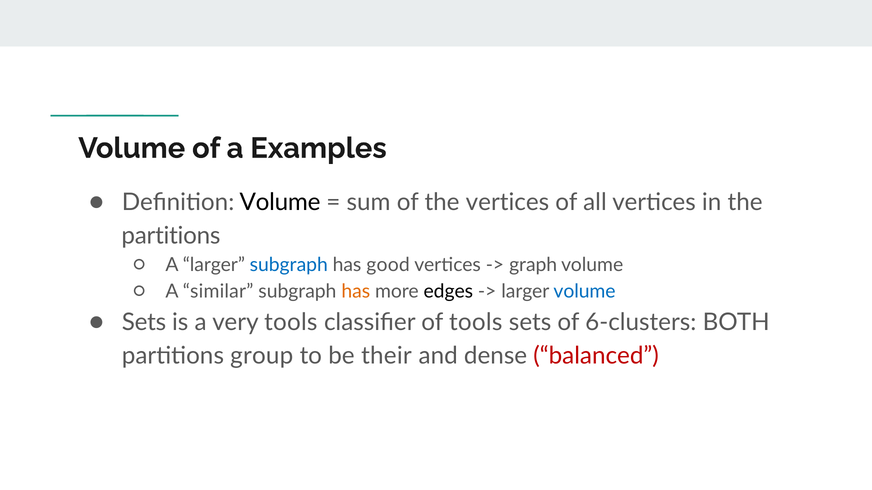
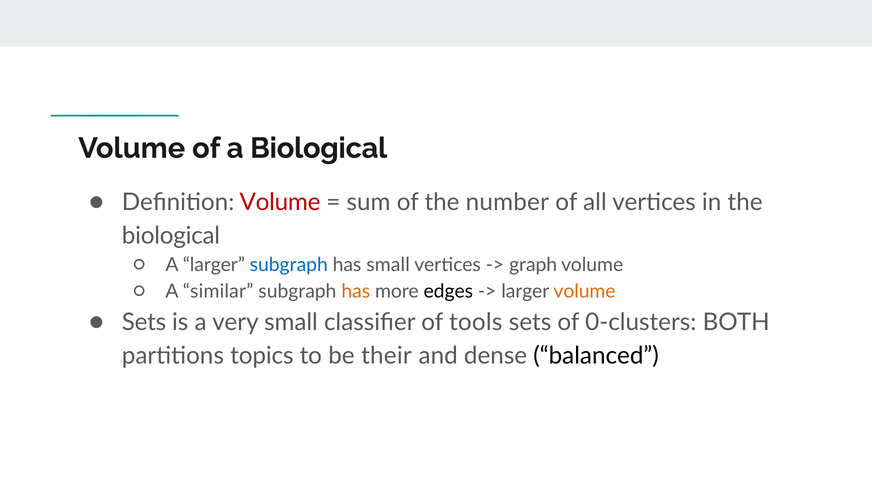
a Examples: Examples -> Biological (319, 148)
Volume colour: black -> red (280, 202)
the vertices: vertices -> number (507, 202)
partitions: partitions -> biological (171, 236)
has good: good -> small (388, 265)
volume colour: blue -> orange (585, 292)
very tools: tools -> small (291, 323)
6-clusters: 6-clusters -> 0-clusters (641, 323)
group: group -> topics (262, 356)
balanced colour: red -> black (596, 356)
